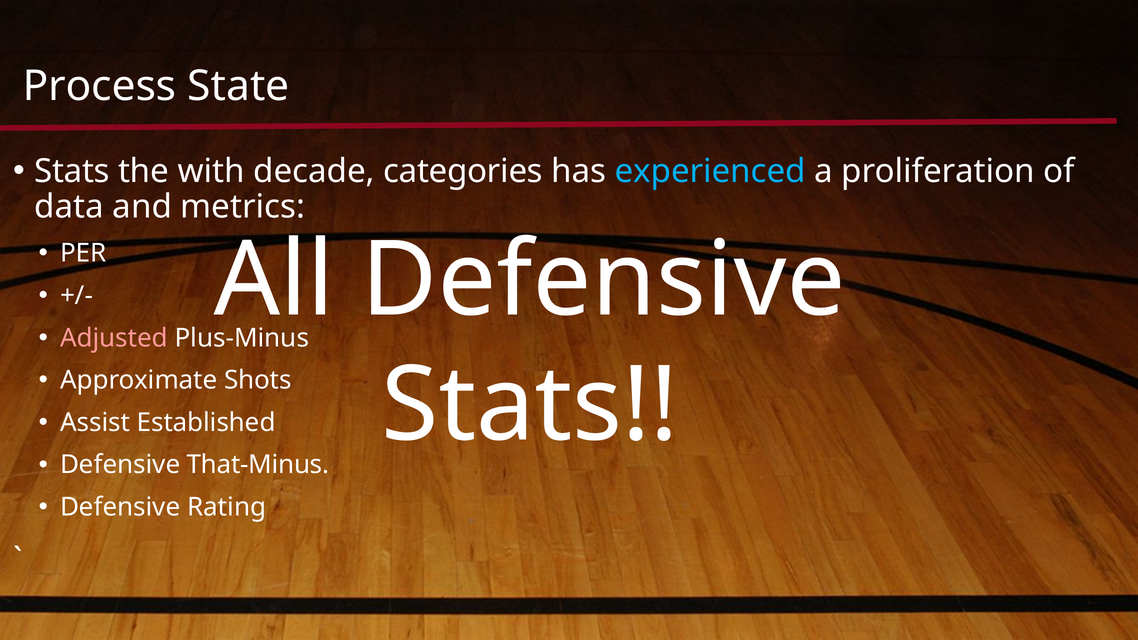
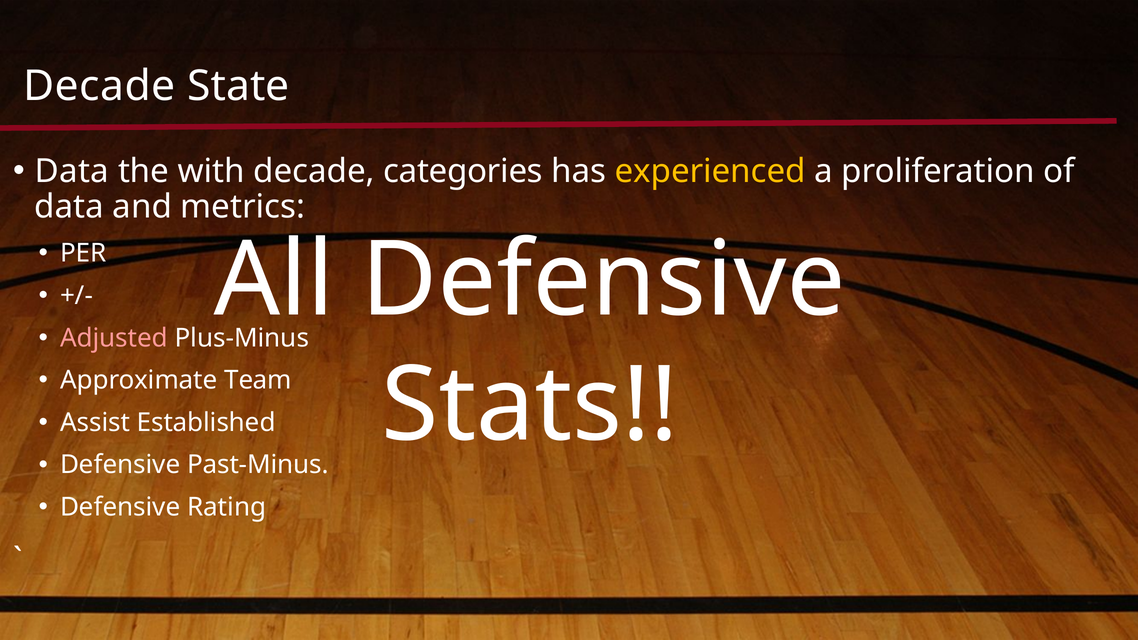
Process: Process -> Decade (99, 86)
Stats: Stats -> Data (72, 171)
experienced colour: light blue -> yellow (710, 171)
Shots: Shots -> Team (258, 380)
That-Minus: That-Minus -> Past-Minus (258, 465)
